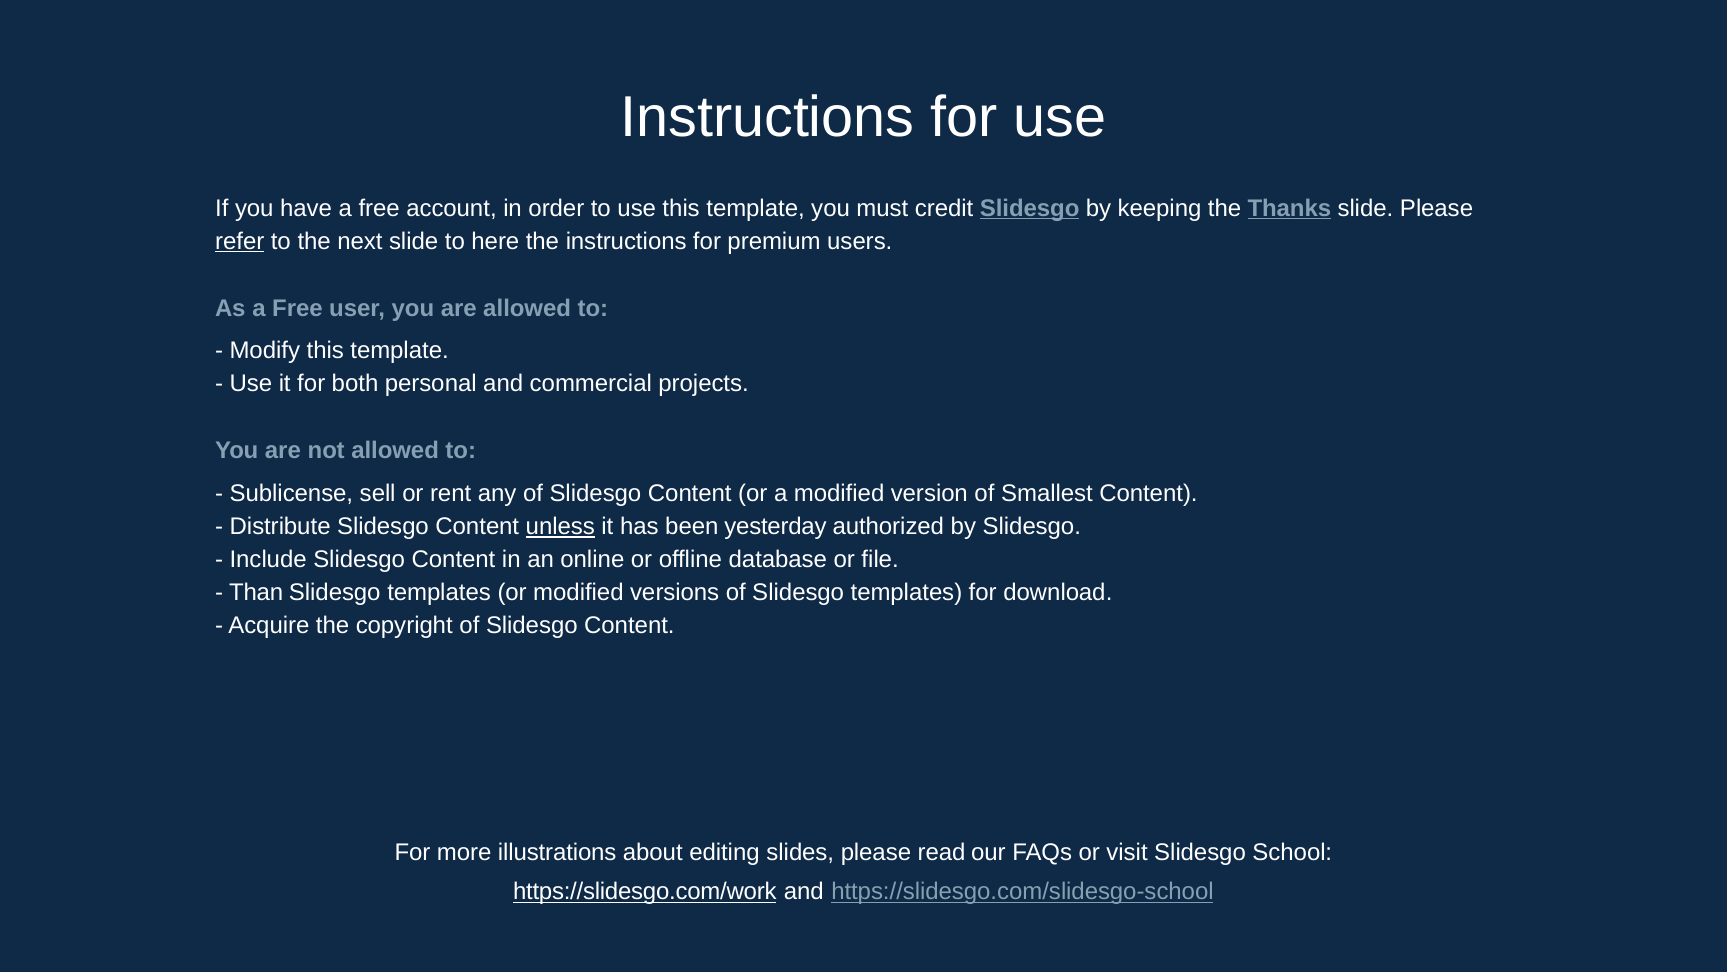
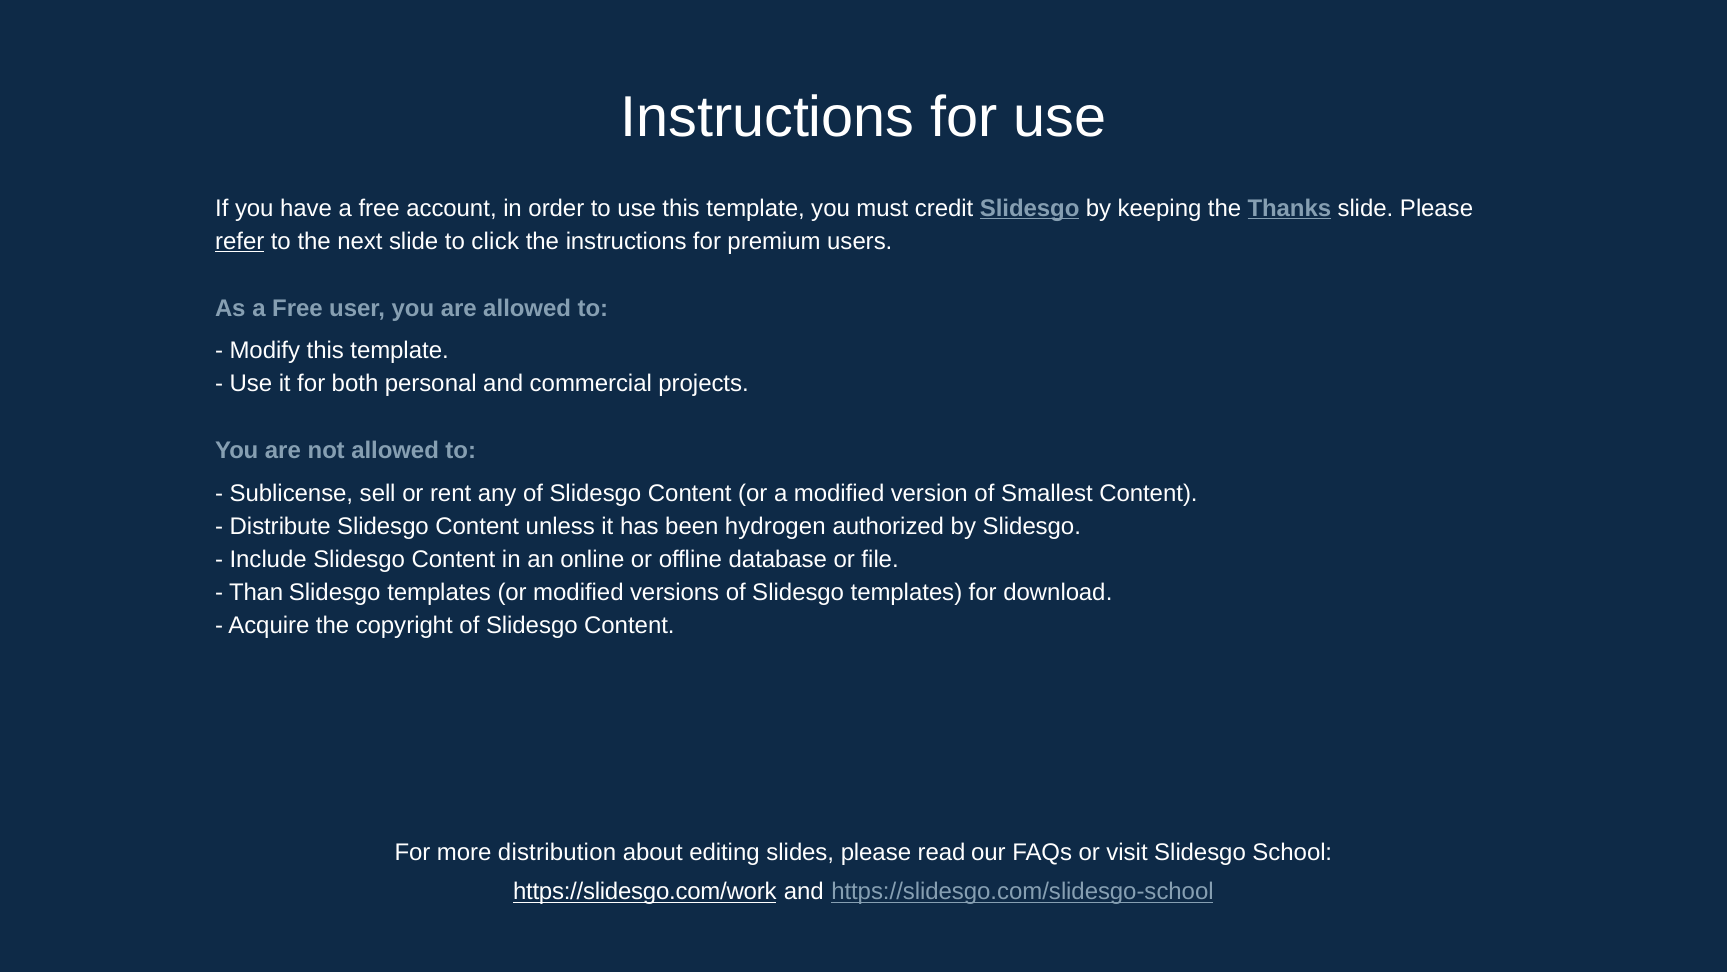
here: here -> click (495, 241)
unless underline: present -> none (560, 526)
yesterday: yesterday -> hydrogen (775, 526)
illustrations: illustrations -> distribution (557, 852)
